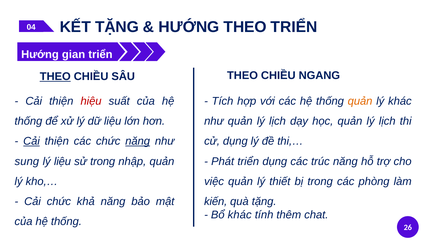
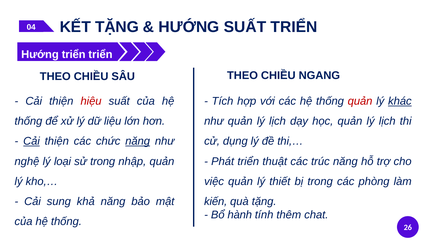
HƯỚNG THEO: THEO -> SUẤT (245, 27)
Hướng gian: gian -> triển (74, 55)
THEO underline: present -> none (55, 76)
quản colour: orange -> red (360, 101)
khác underline: none -> present (400, 101)
triển dụng: dụng -> thuật (275, 161)
sung: sung -> nghệ (27, 161)
lý liệu: liệu -> loại (63, 161)
Cải chức: chức -> sung (59, 201)
Bổ khác: khác -> hành (240, 215)
